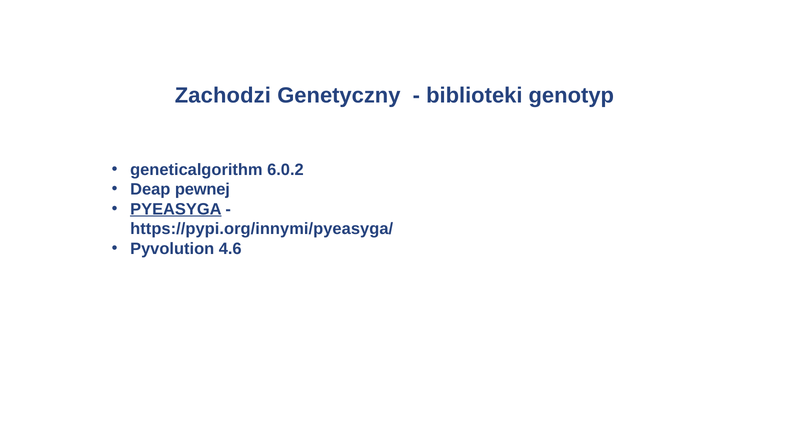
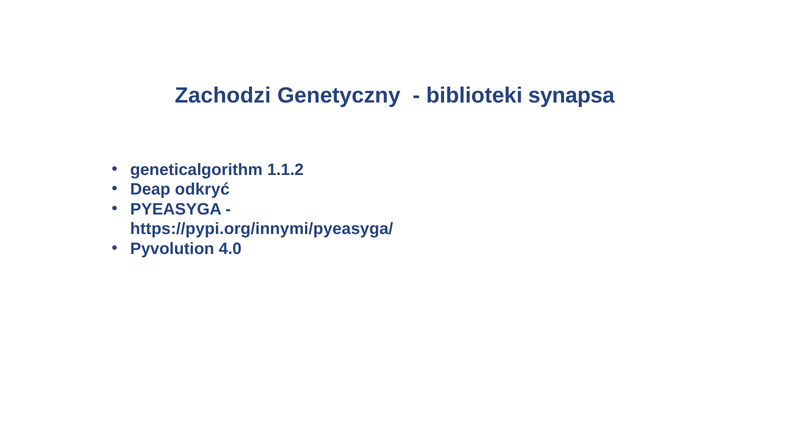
genotyp: genotyp -> synapsa (571, 96)
6.0.2: 6.0.2 -> 1.1.2 (285, 170)
pewnej: pewnej -> odkryć (202, 190)
PYEASYGA underline: present -> none (176, 209)
4.6: 4.6 -> 4.0 (230, 249)
